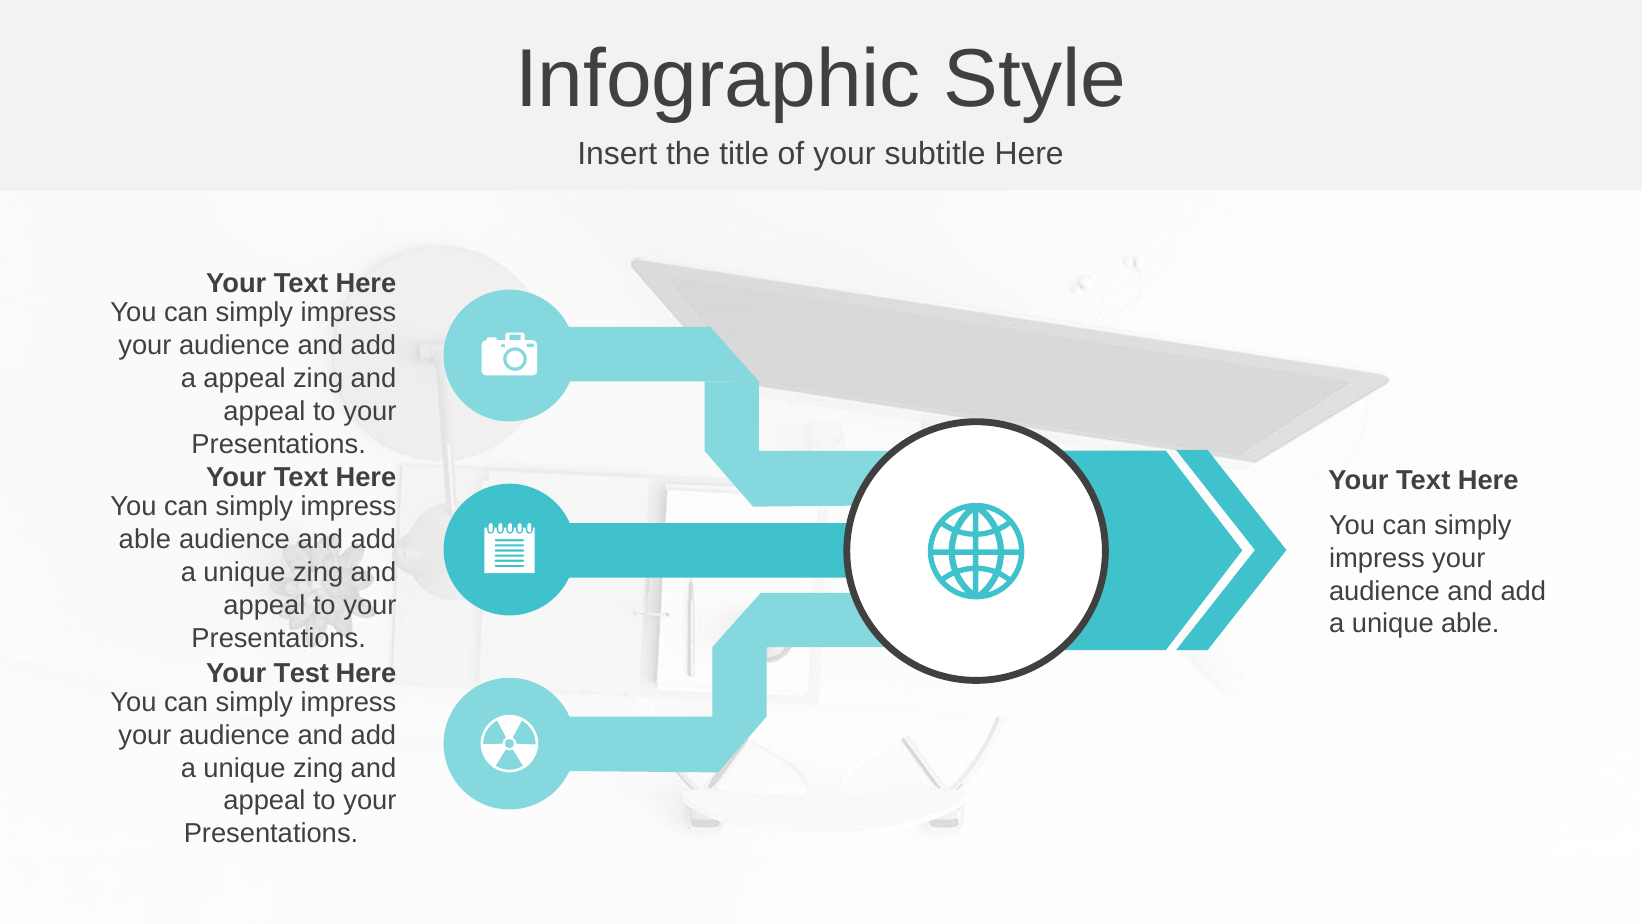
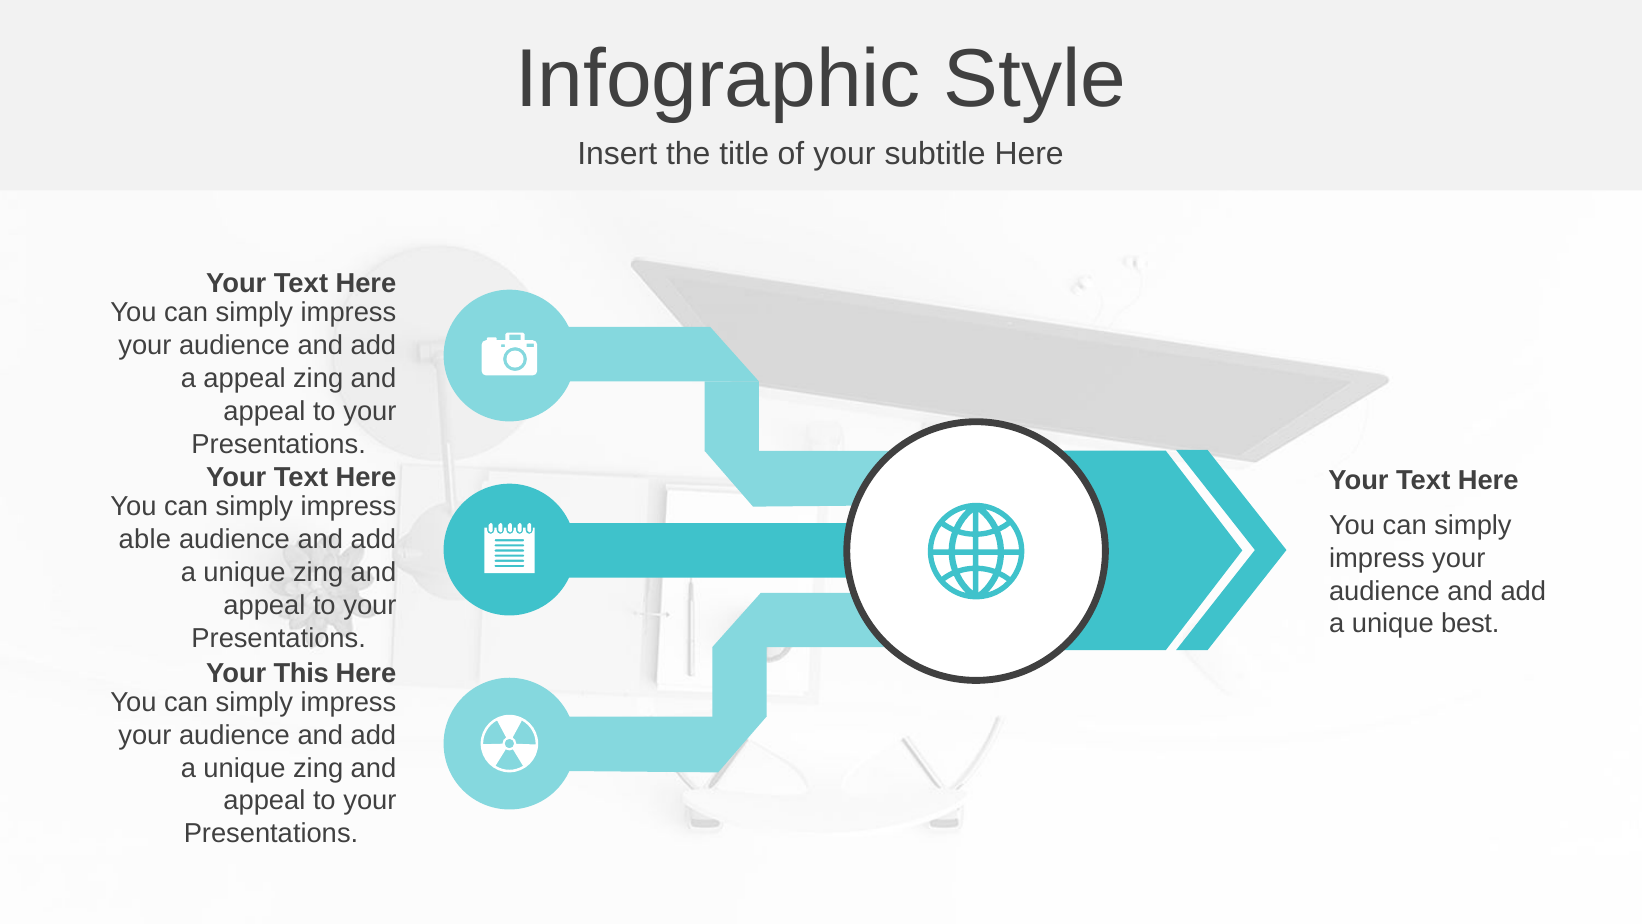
unique able: able -> best (1470, 624)
Test: Test -> This (301, 673)
